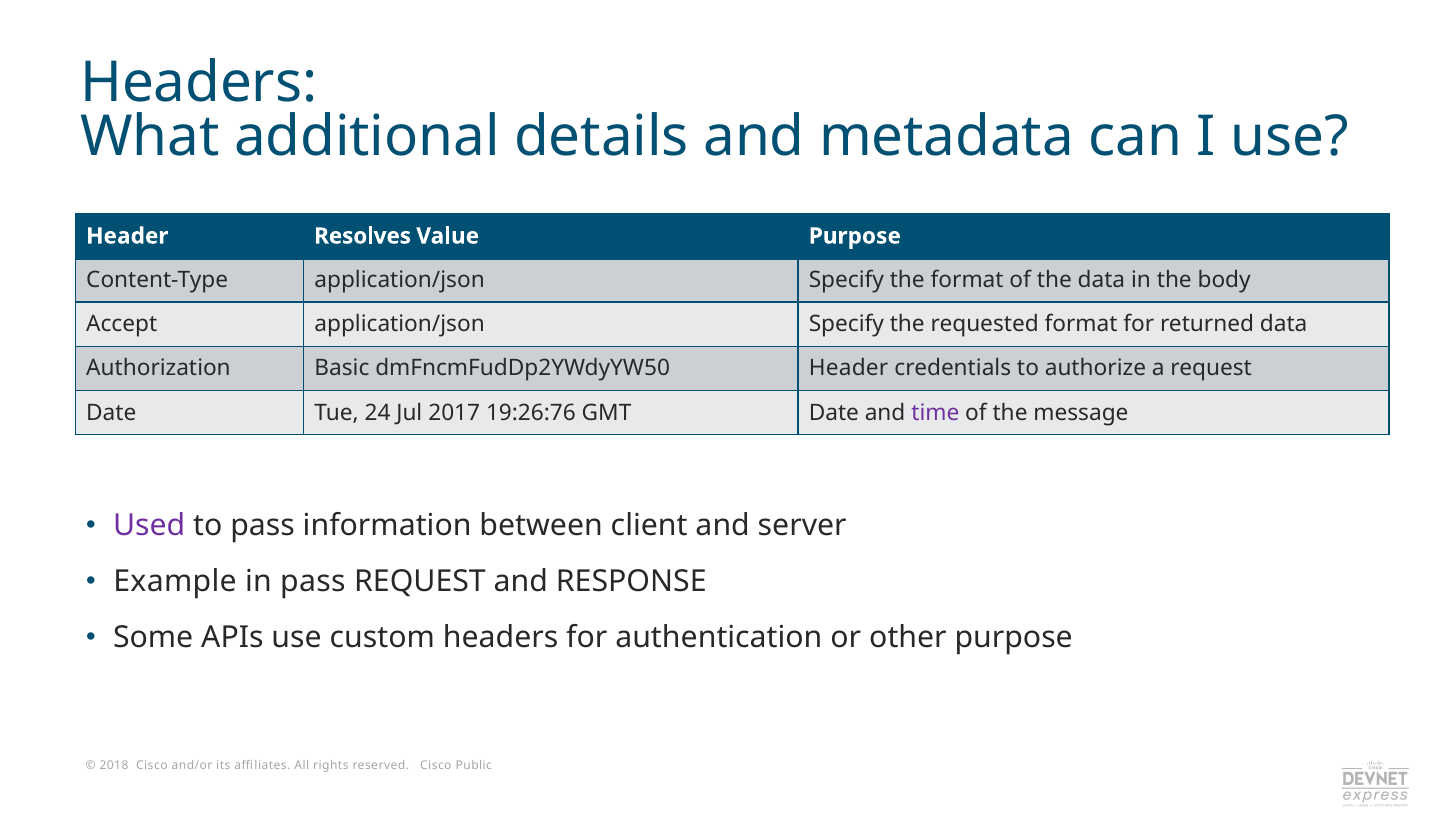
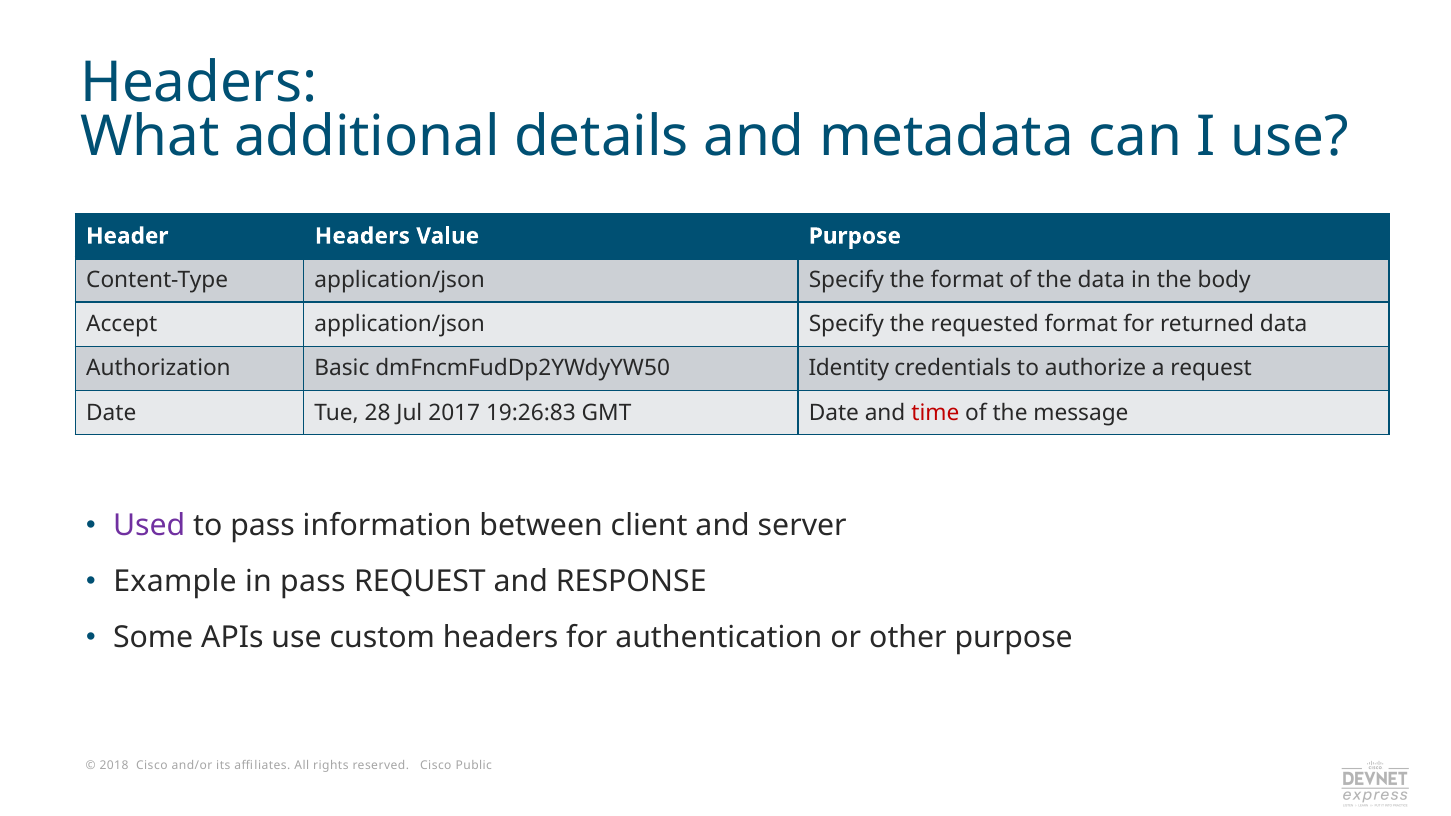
Header Resolves: Resolves -> Headers (362, 236)
dmFncmFudDp2YWdyYW50 Header: Header -> Identity (849, 369)
24: 24 -> 28 (378, 413)
19:26:76: 19:26:76 -> 19:26:83 (531, 413)
time colour: purple -> red (935, 413)
